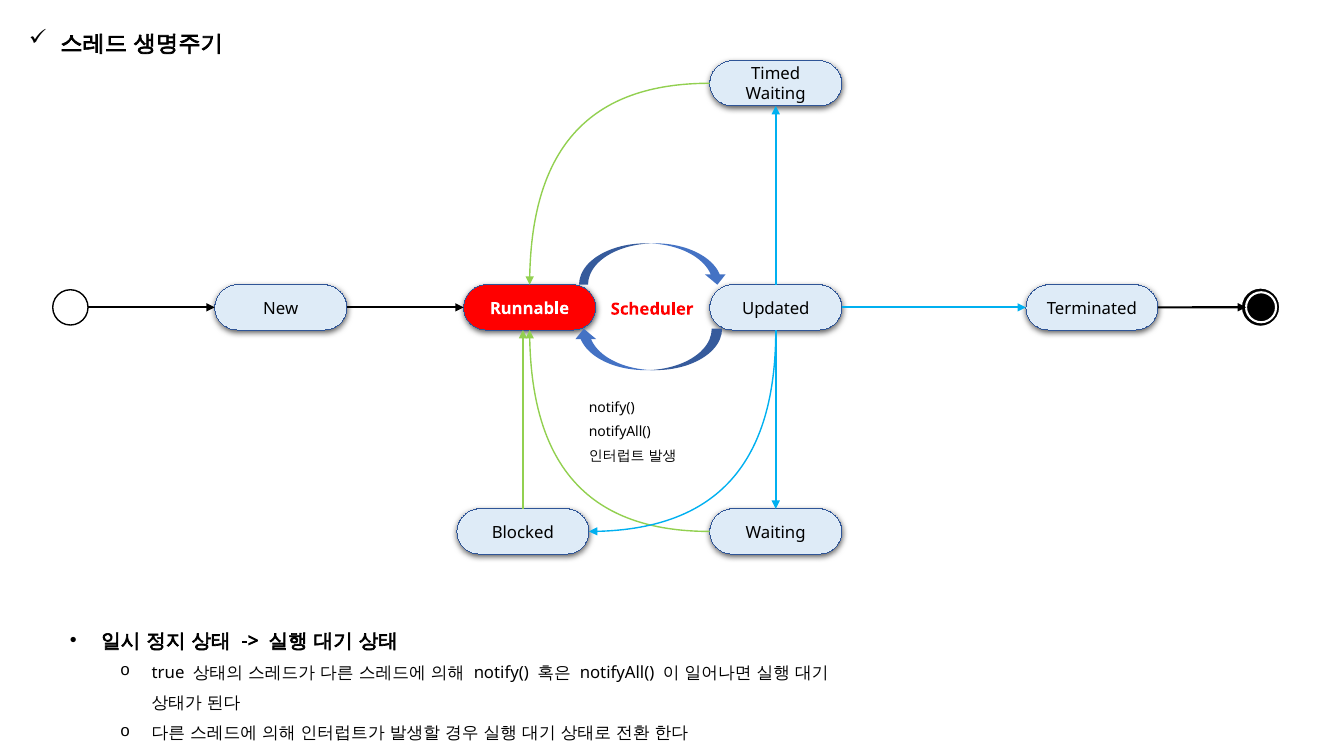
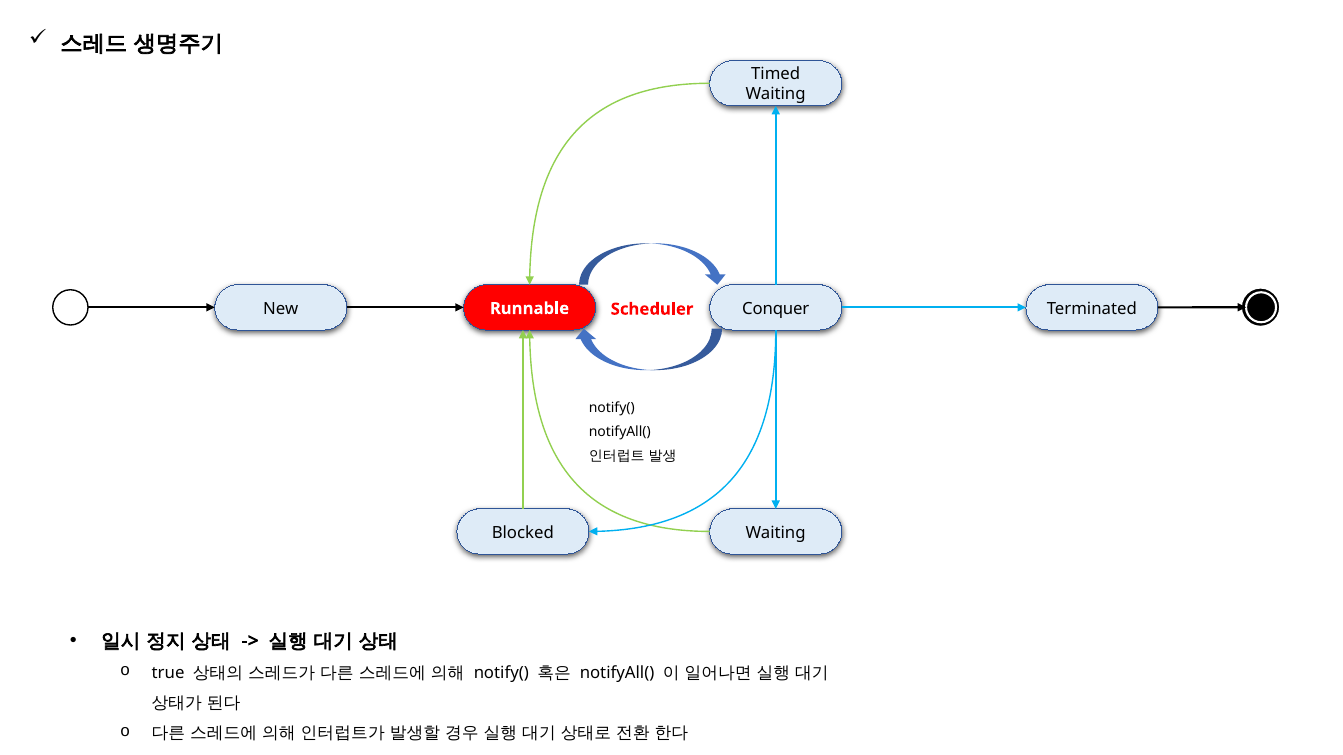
Updated: Updated -> Conquer (776, 309)
